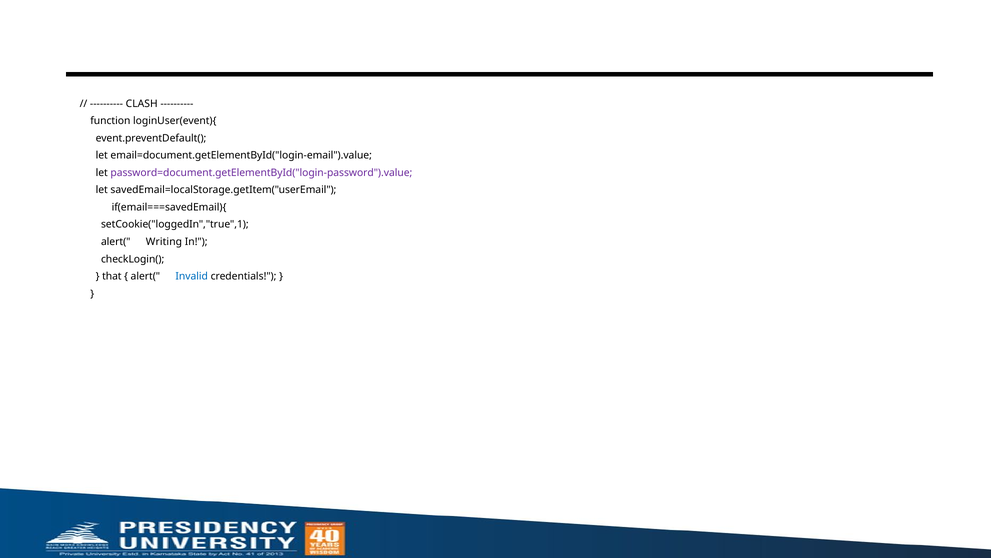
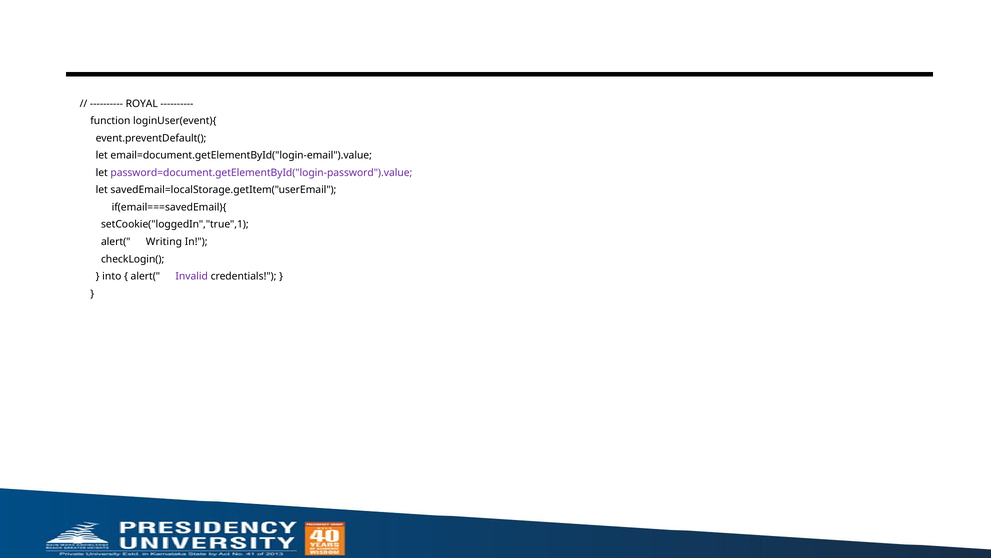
CLASH: CLASH -> ROYAL (142, 103)
that: that -> into (112, 276)
Invalid colour: blue -> purple (192, 276)
